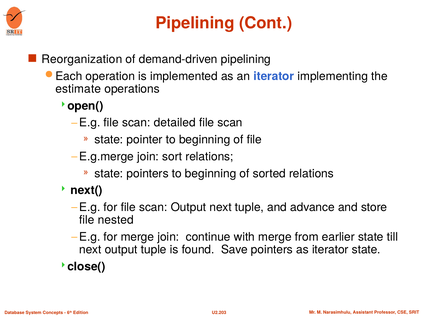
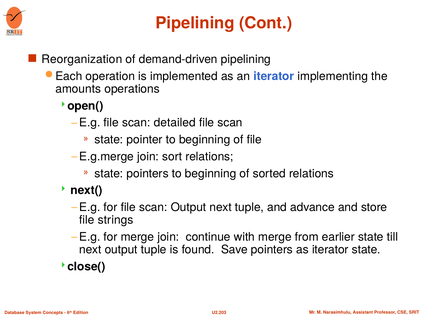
estimate: estimate -> amounts (78, 89)
nested: nested -> strings (116, 220)
